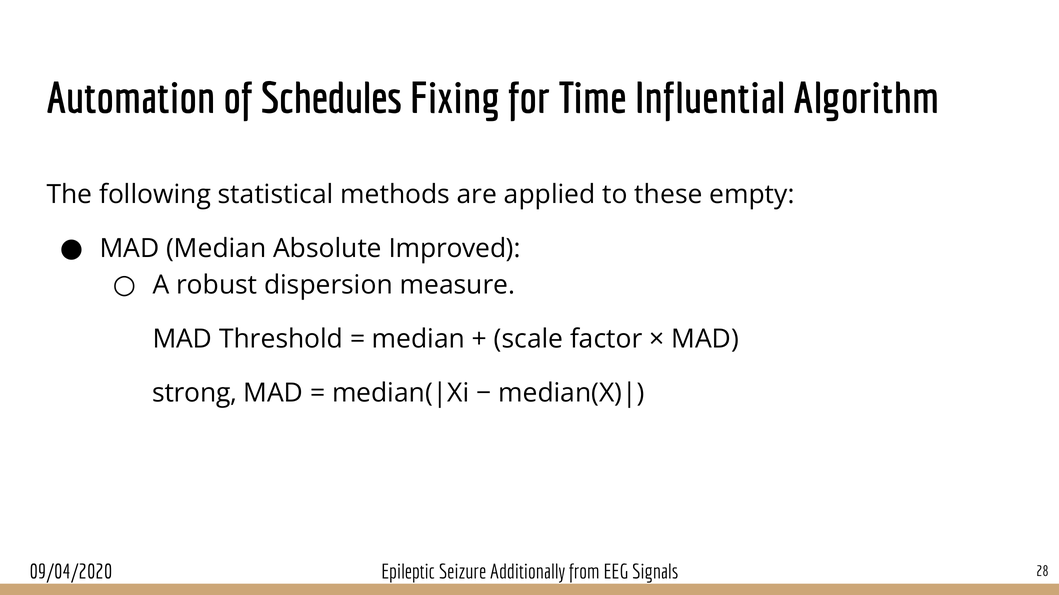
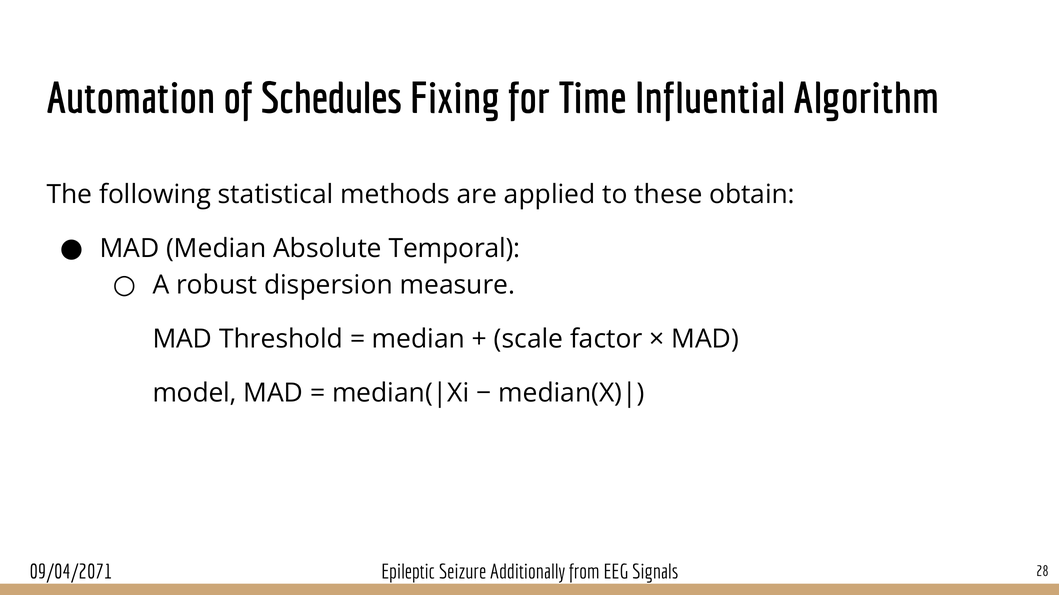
empty: empty -> obtain (752, 195)
Improved: Improved -> Temporal (455, 249)
strong: strong -> model (195, 394)
09/04/2020: 09/04/2020 -> 09/04/2071 (71, 572)
